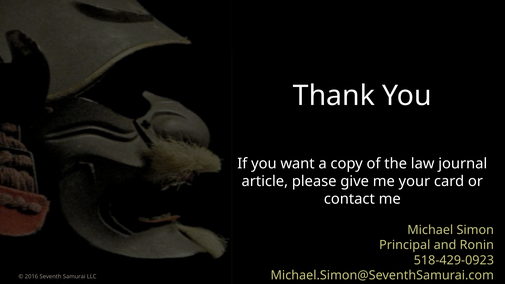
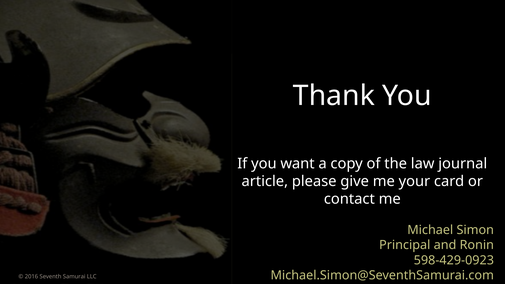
518-429-0923: 518-429-0923 -> 598-429-0923 (454, 260)
